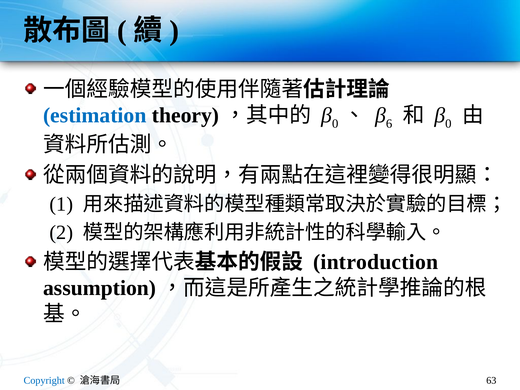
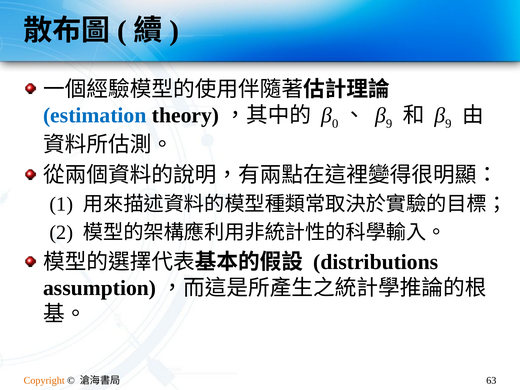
6: 6 -> 9 (389, 124)
0: 0 -> 9 (448, 124)
introduction: introduction -> distributions (376, 262)
Copyright colour: blue -> orange (44, 380)
